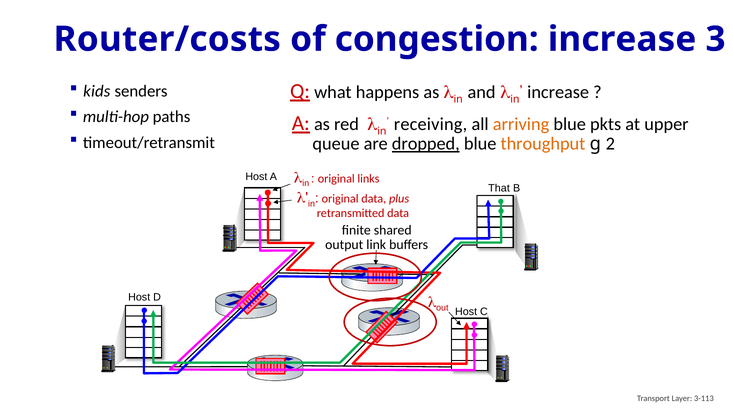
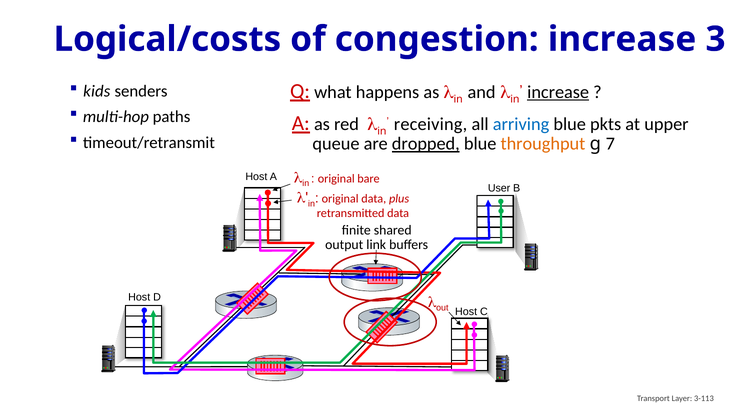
Router/costs: Router/costs -> Logical/costs (167, 39)
increase underline: none -> present (558, 92)
arriving colour: orange -> blue (521, 124)
2: 2 -> 7 (610, 144)
links: links -> bare (368, 179)
That: That -> User (499, 188)
